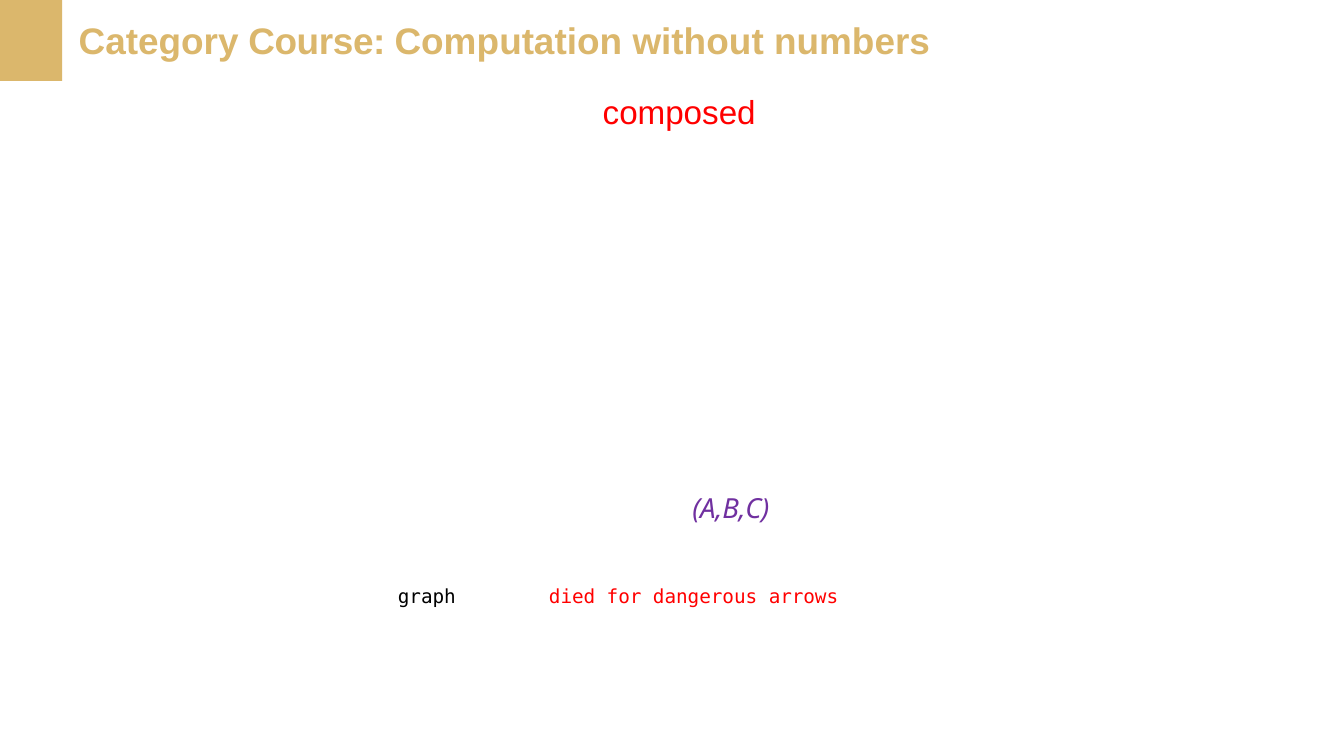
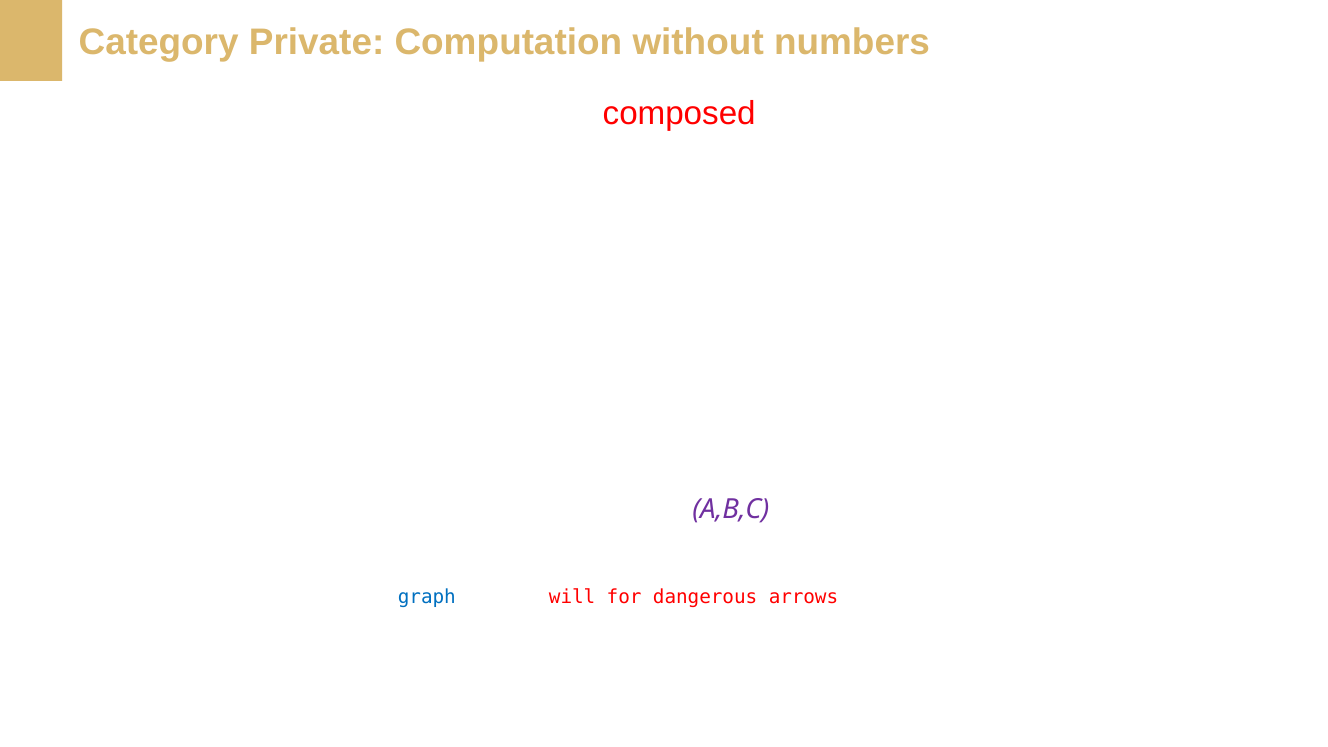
Course: Course -> Private (317, 43)
graph colour: black -> blue (427, 598)
died: died -> will (572, 598)
